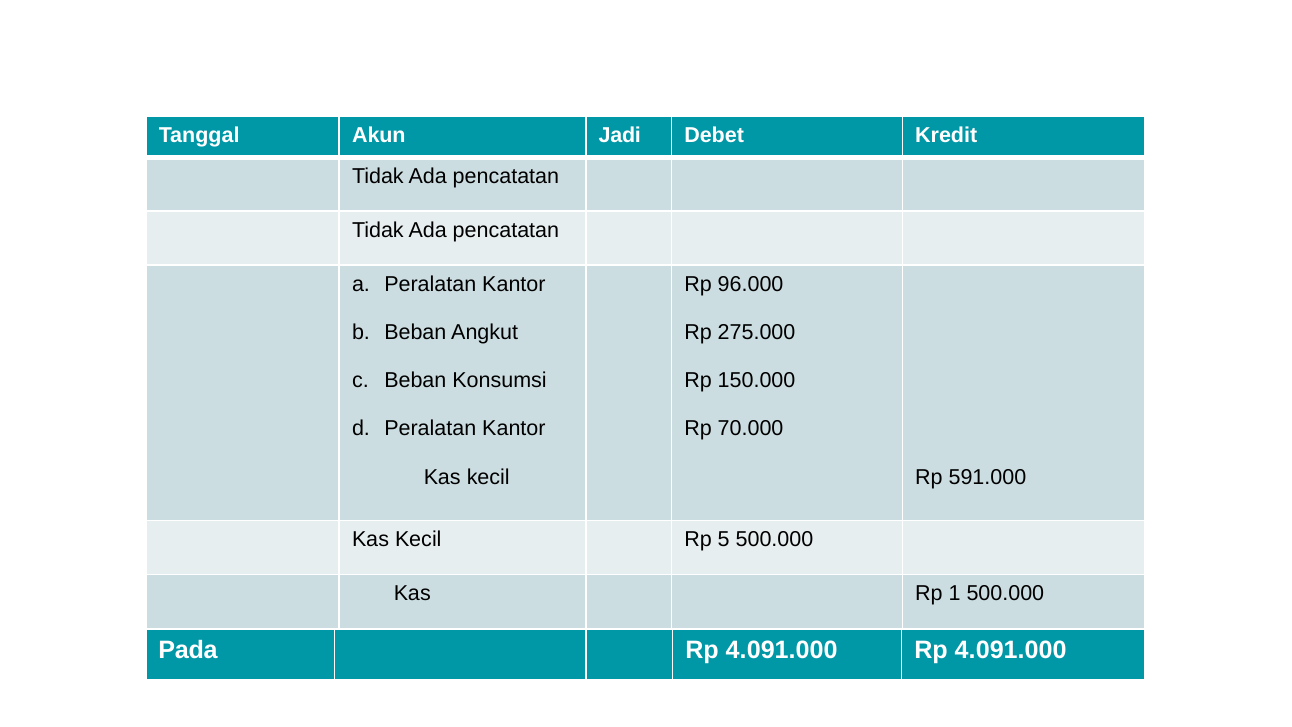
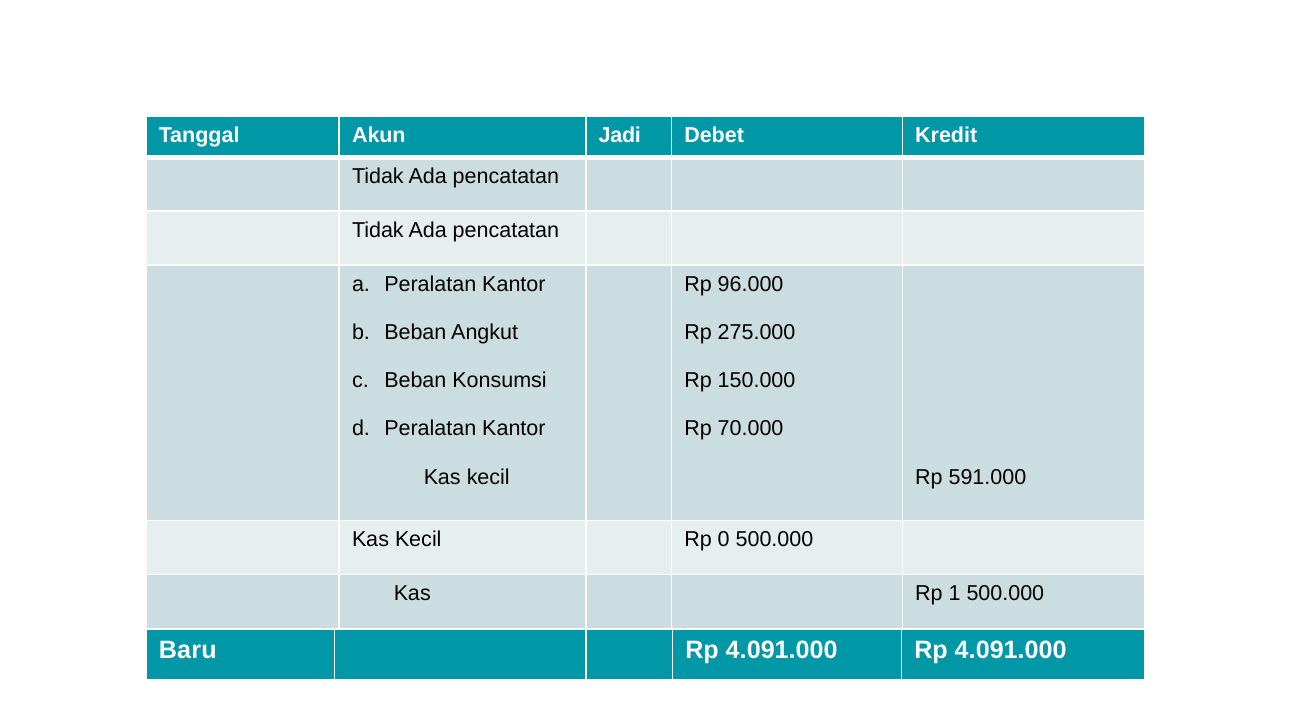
5: 5 -> 0 (724, 539)
Pada: Pada -> Baru (188, 650)
